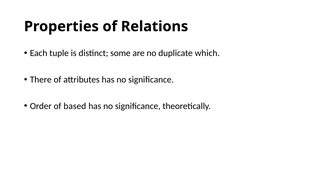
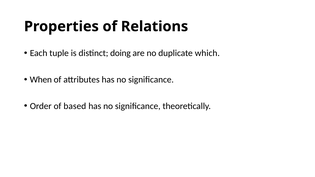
some: some -> doing (120, 53)
There: There -> When (41, 80)
